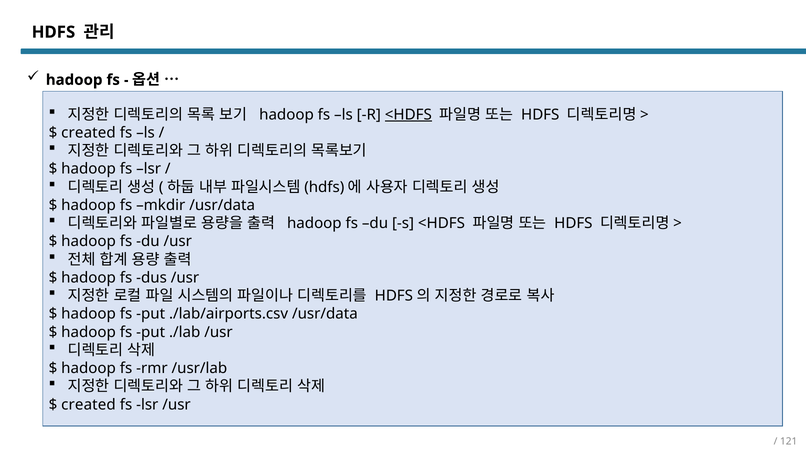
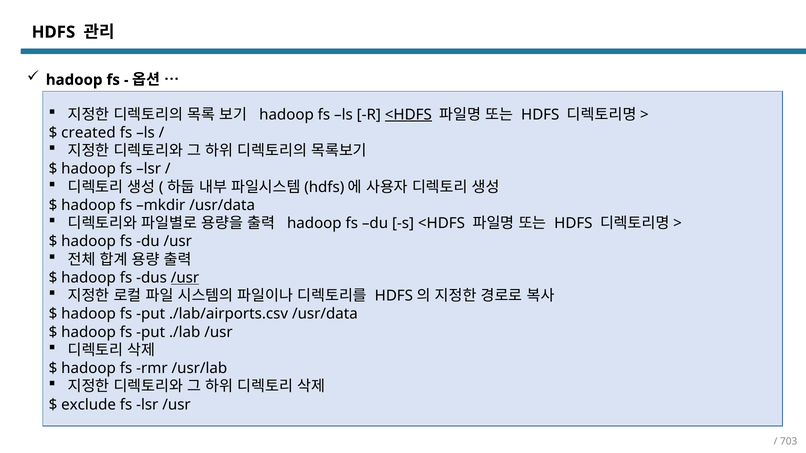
/usr underline: none -> present (185, 278)
created: created -> exclude (89, 405)
121: 121 -> 703 (789, 442)
